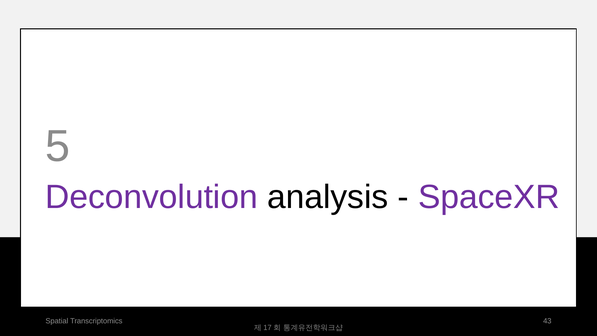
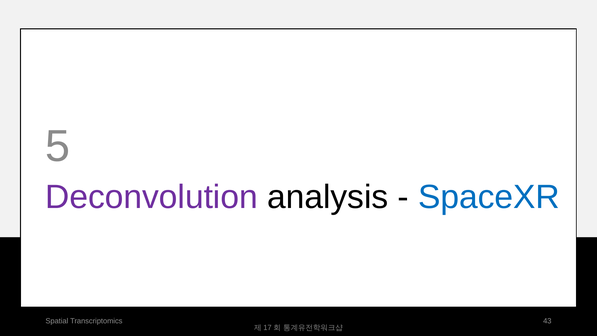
SpaceXR colour: purple -> blue (489, 197)
